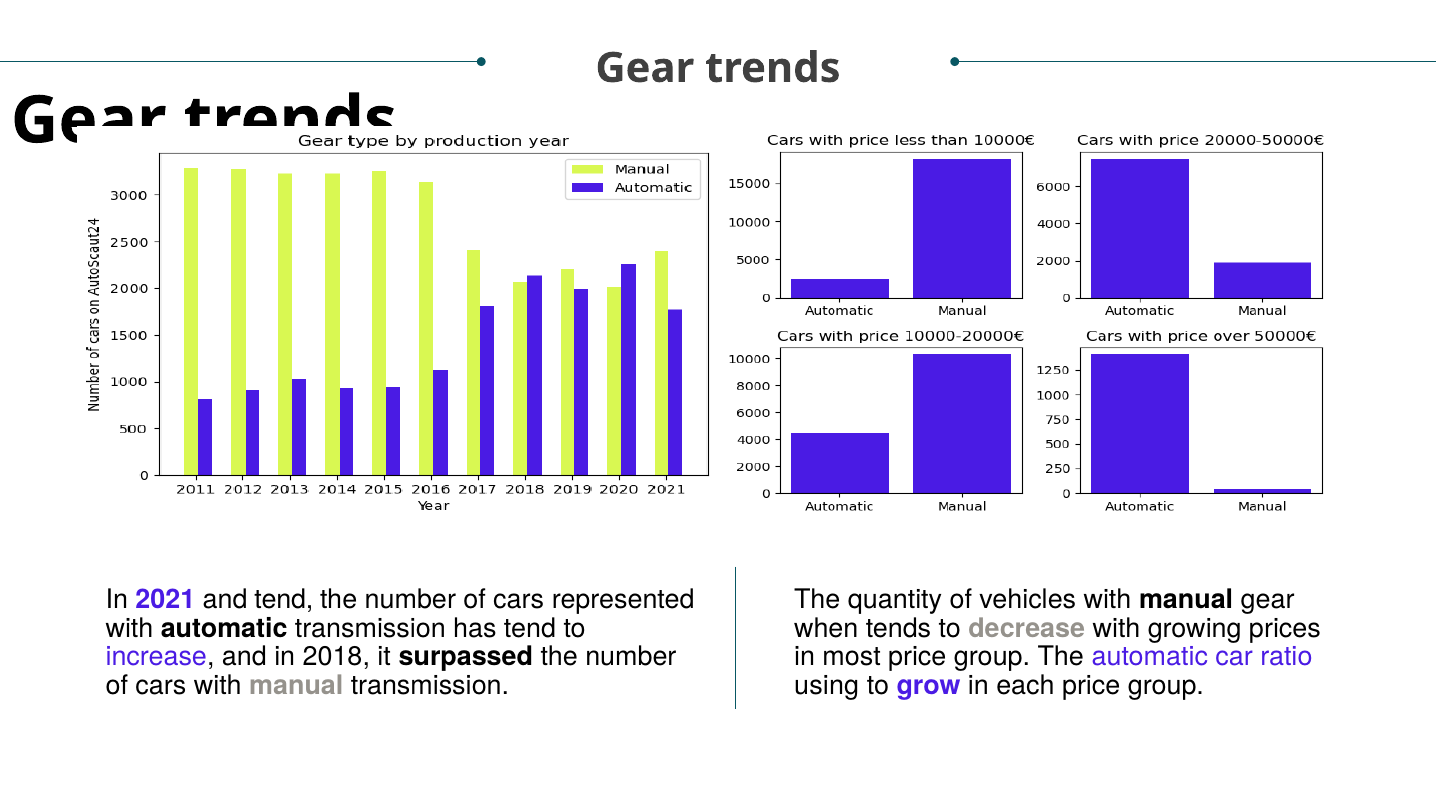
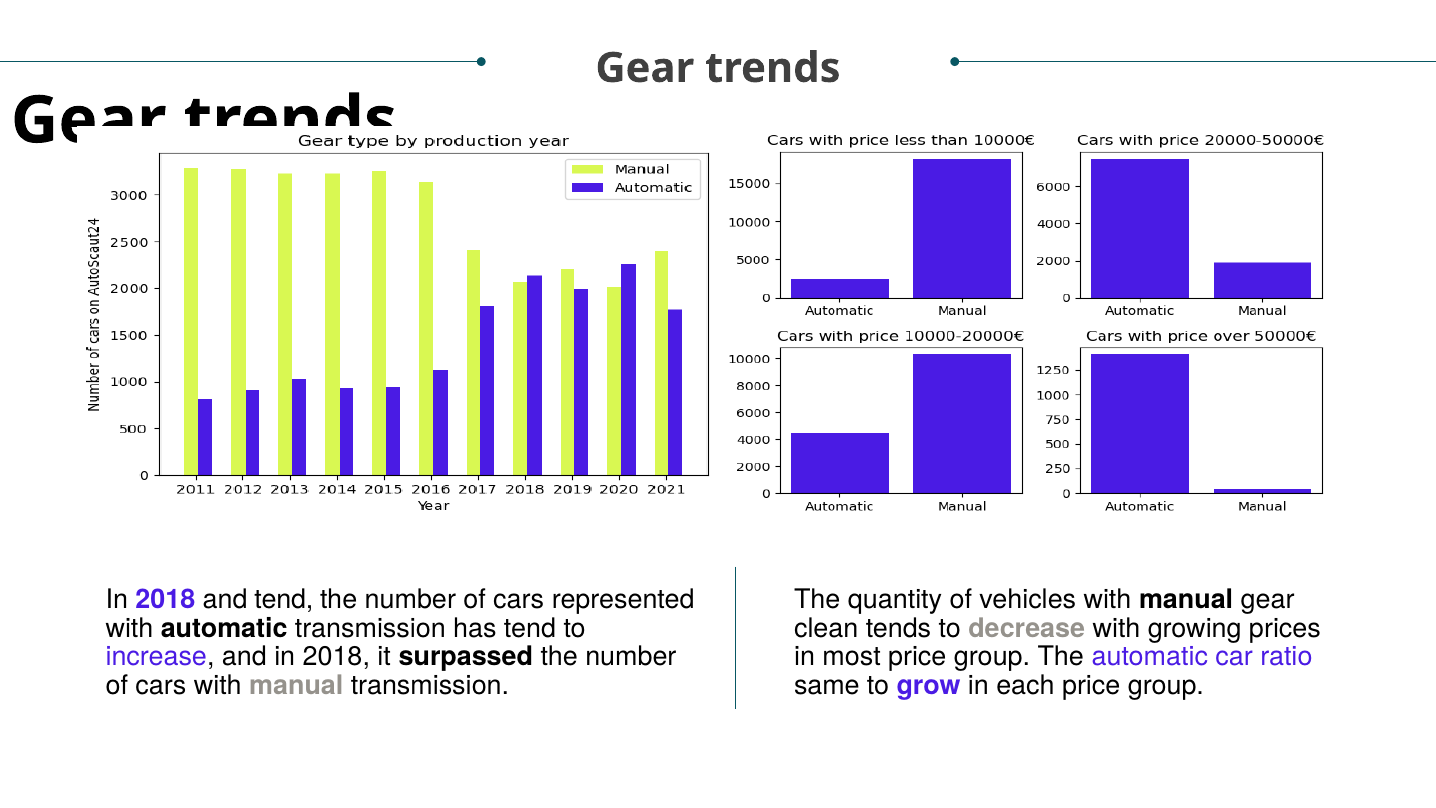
2021: 2021 -> 2018 (165, 600)
when: when -> clean (826, 628)
using: using -> same (827, 685)
